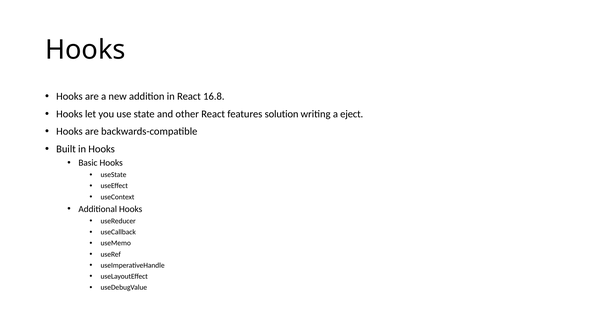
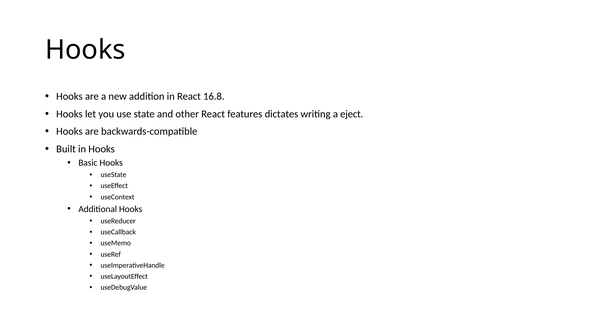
solution: solution -> dictates (282, 114)
